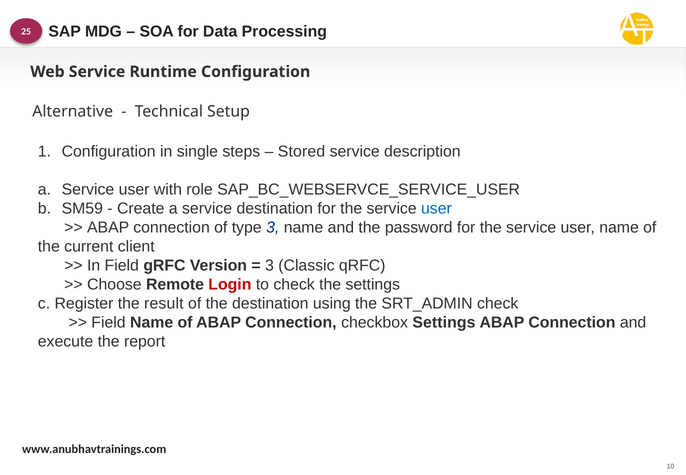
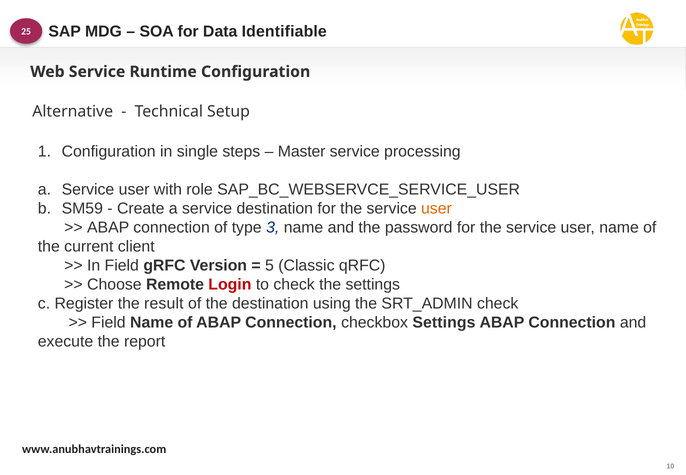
Processing: Processing -> Identifiable (284, 32)
Stored: Stored -> Master (302, 151)
description: description -> processing (422, 151)
user colour: blue -> orange (436, 208)
3: 3 -> 5 (269, 265)
